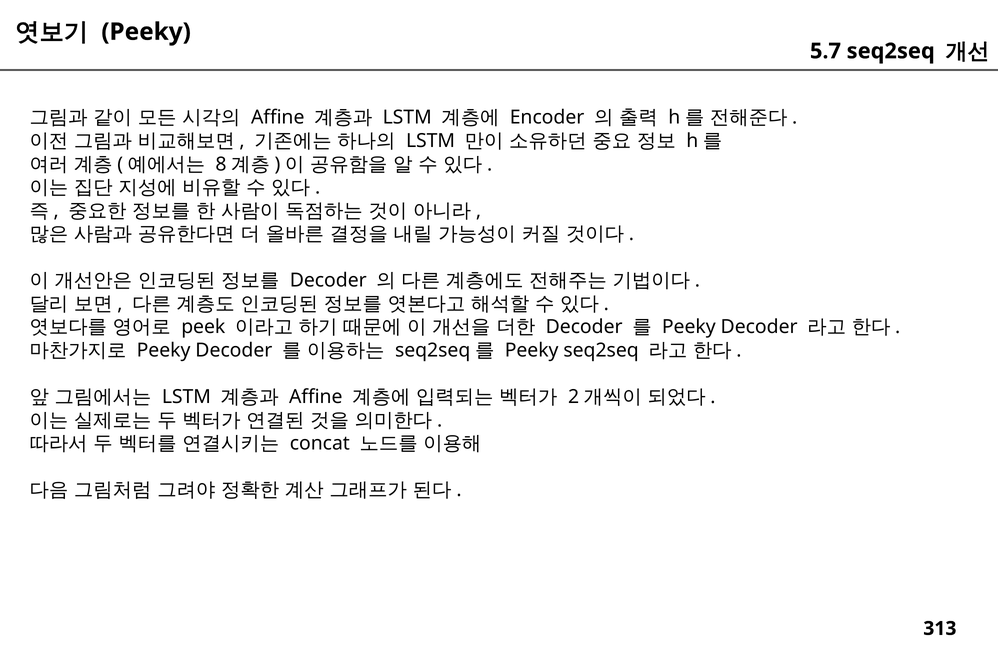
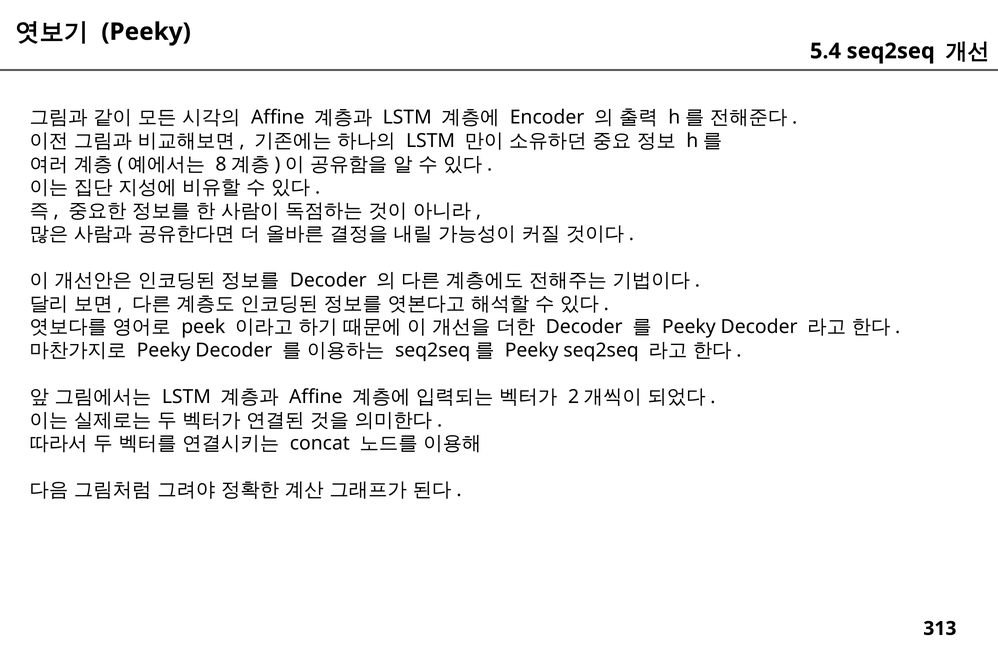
5.7: 5.7 -> 5.4 (825, 51)
